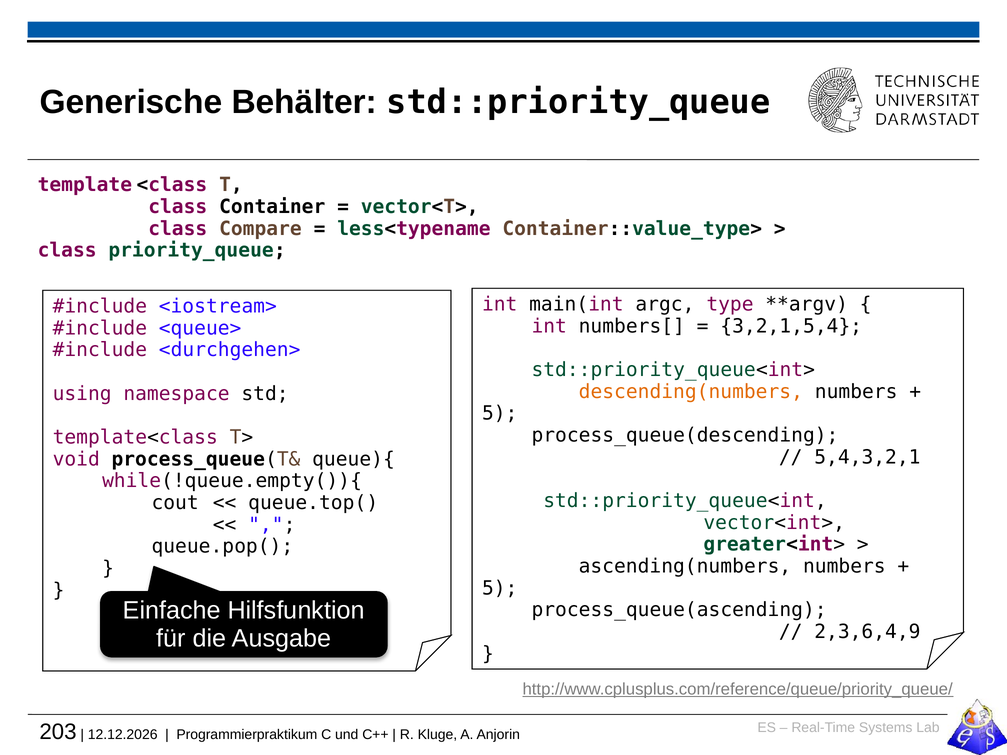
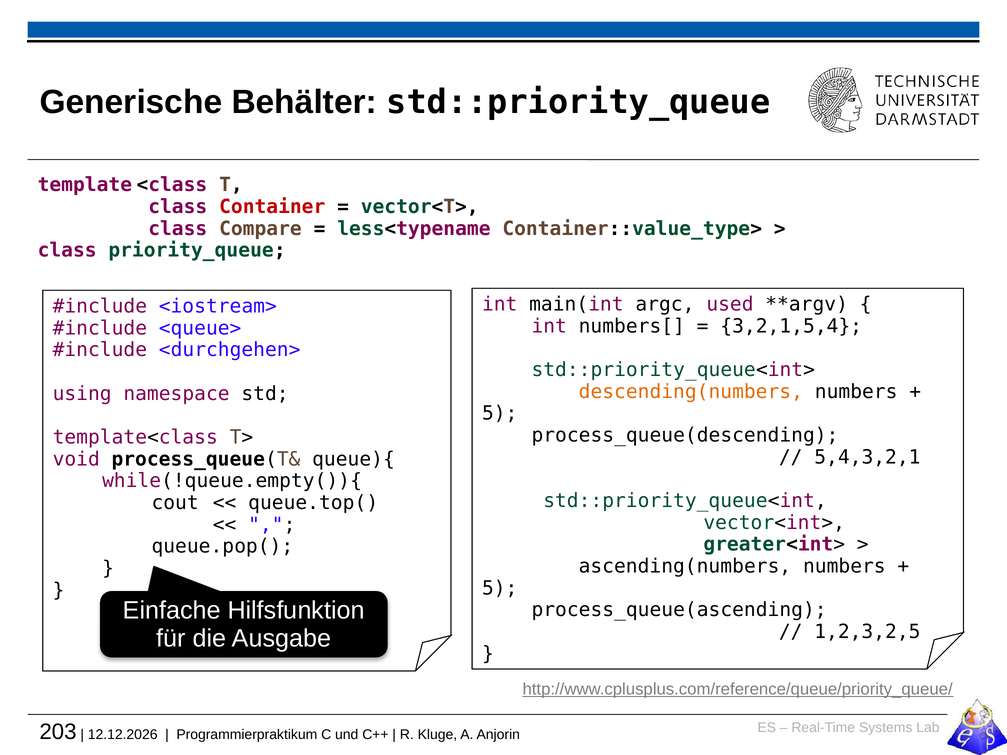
Container colour: black -> red (272, 207)
type: type -> used (730, 304)
2,3,6,4,9: 2,3,6,4,9 -> 1,2,3,2,5 (867, 632)
